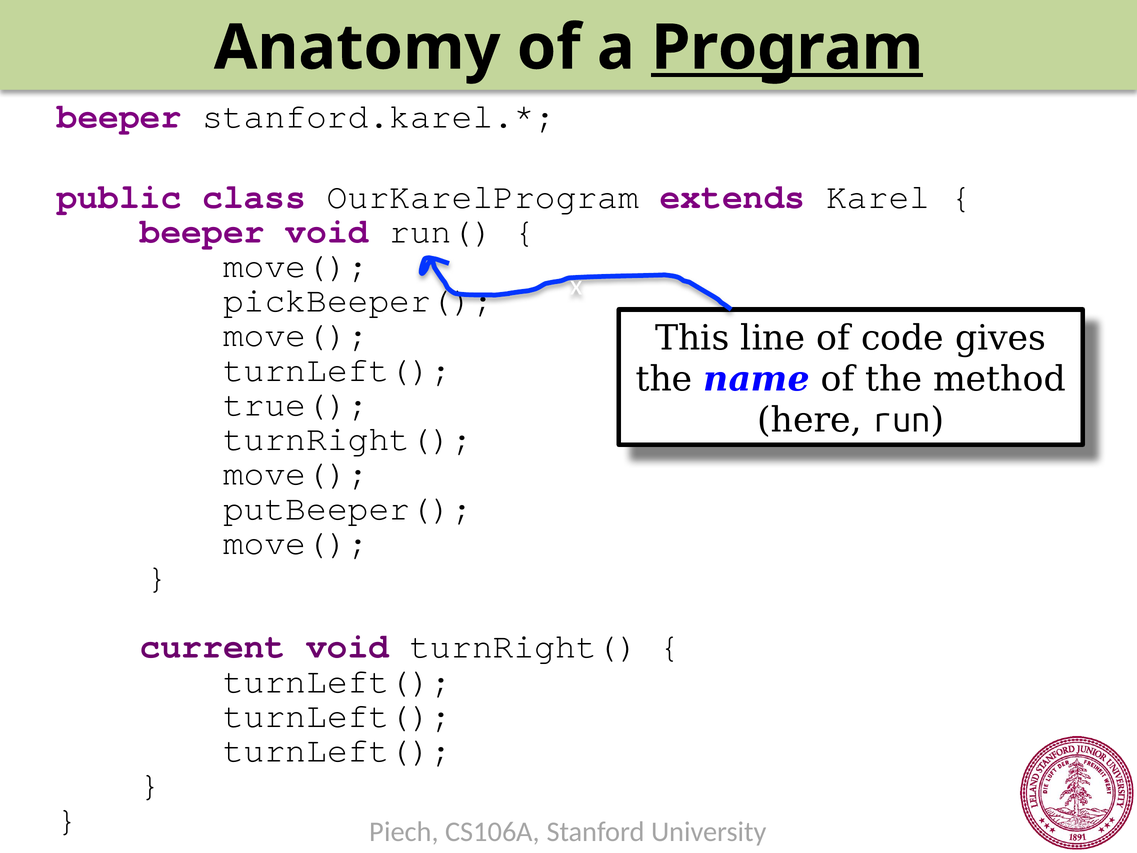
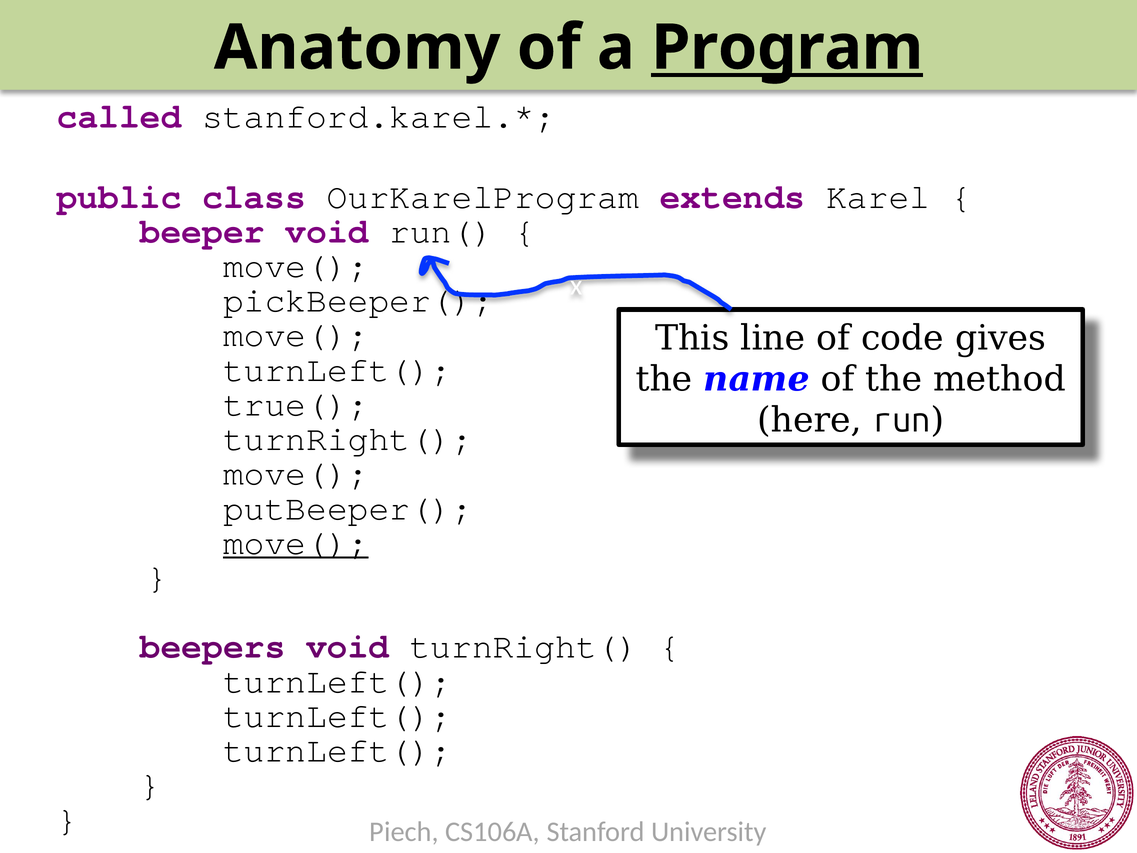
beeper: beeper -> called (119, 116)
move( underline: none -> present (296, 543)
current: current -> beepers (213, 646)
